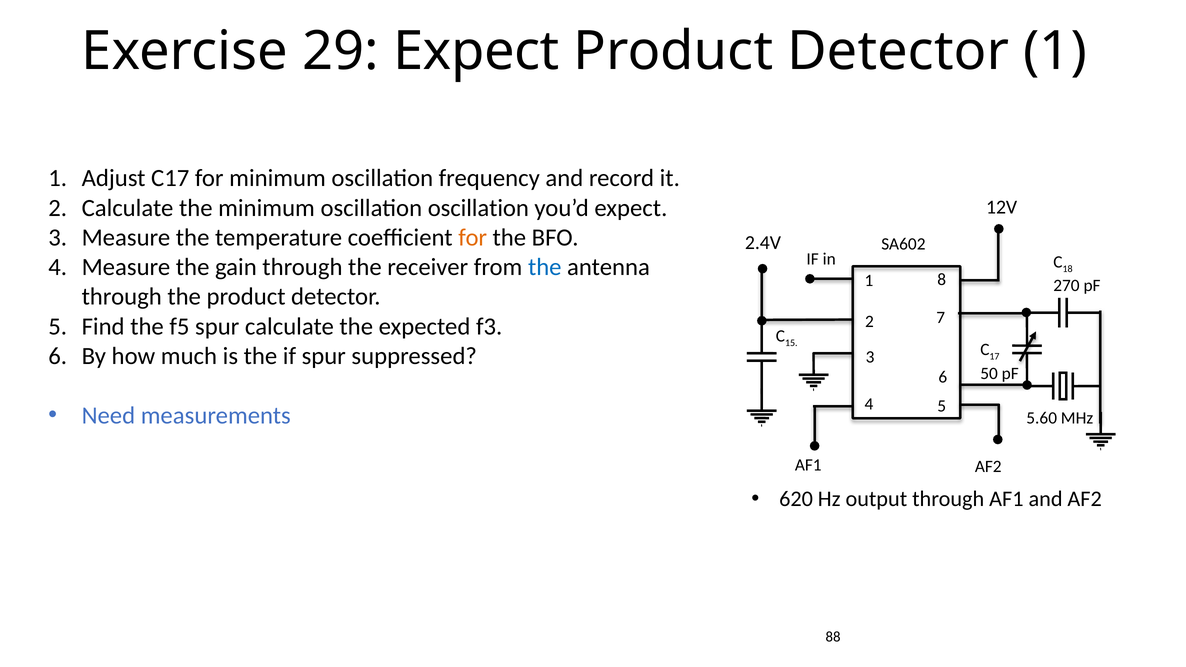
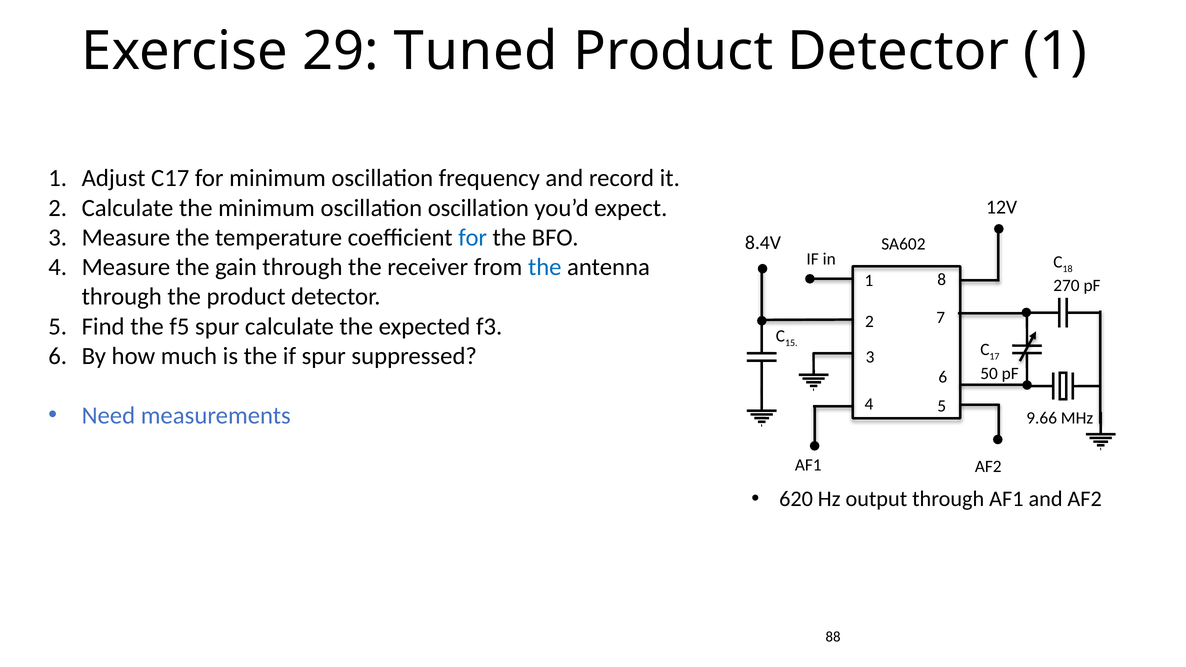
29 Expect: Expect -> Tuned (476, 51)
for colour: orange -> blue (473, 238)
2.4V: 2.4V -> 8.4V (763, 243)
5.60: 5.60 -> 9.66 (1042, 418)
